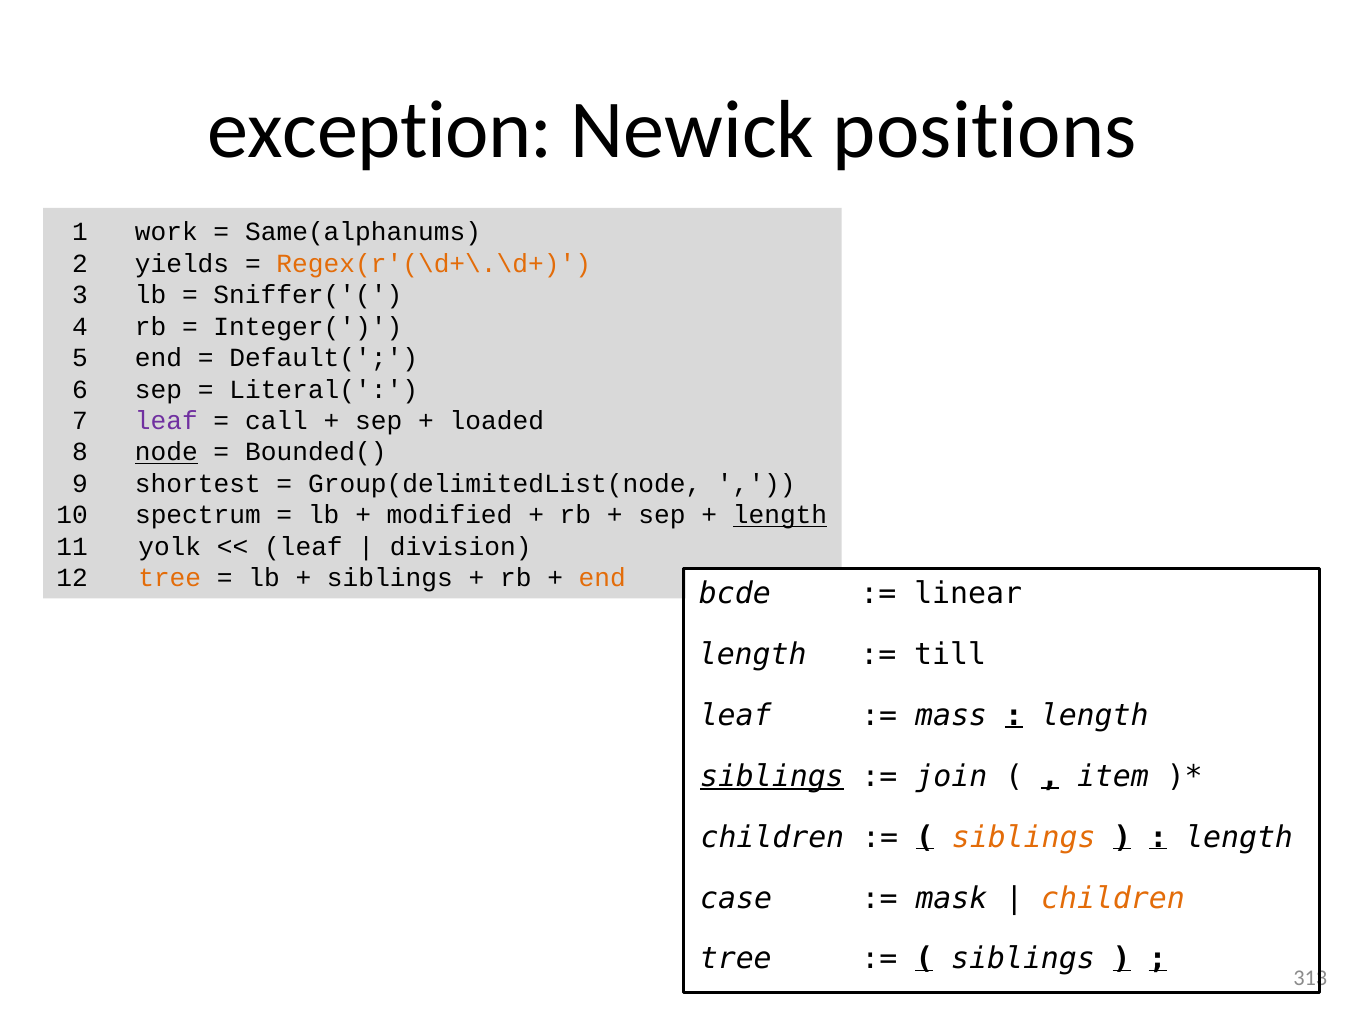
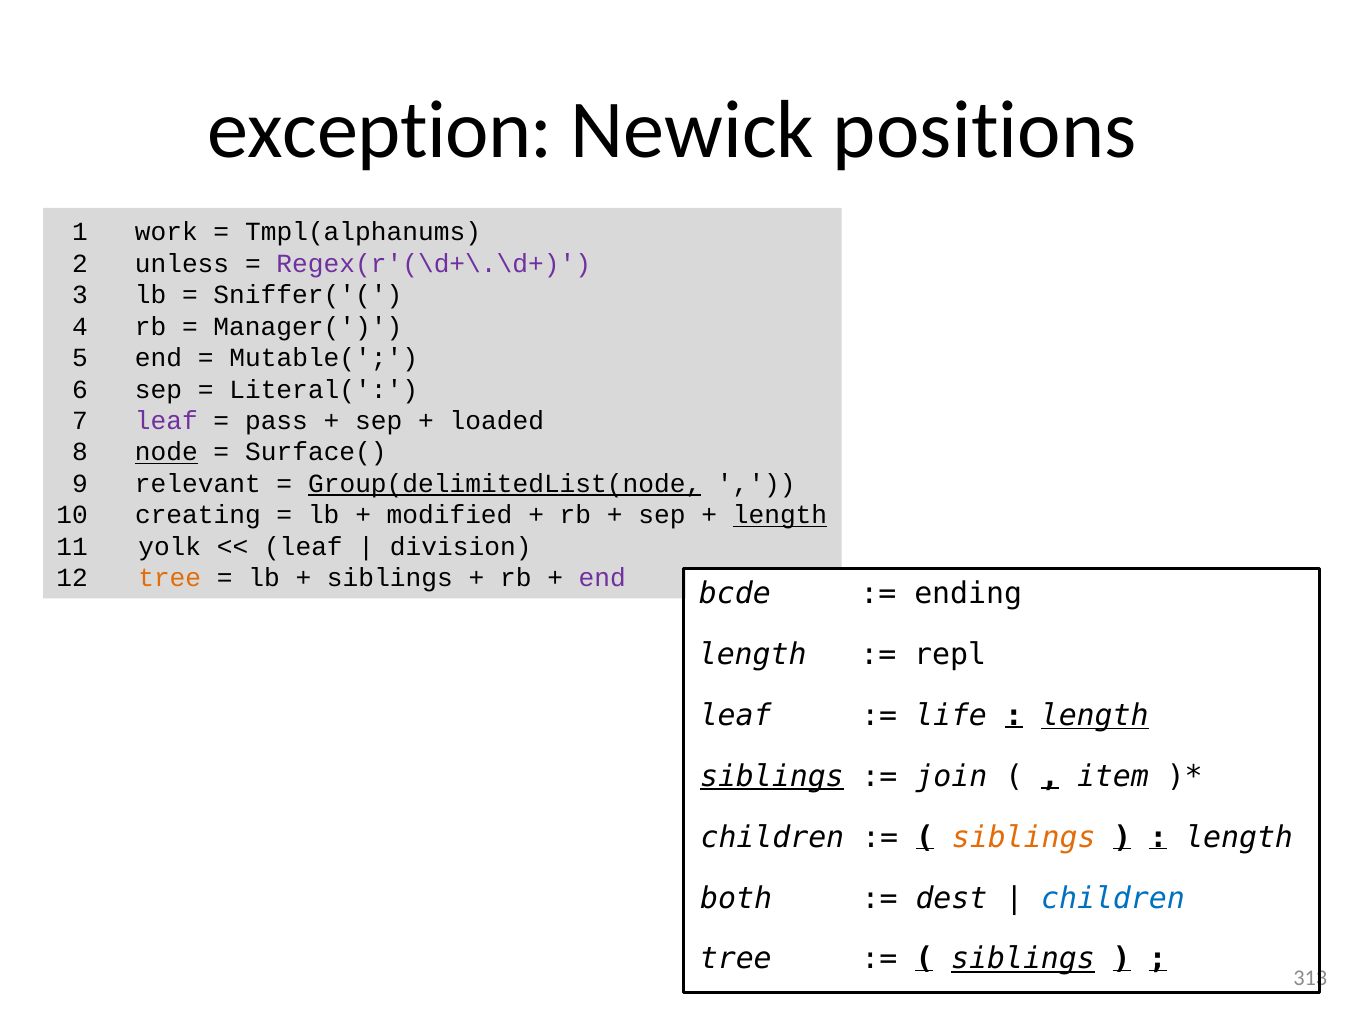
Same(alphanums: Same(alphanums -> Tmpl(alphanums (363, 232)
yields: yields -> unless (182, 263)
Regex(r'(\d+\.\d+ colour: orange -> purple (434, 263)
Integer(: Integer( -> Manager( (308, 326)
Default(: Default( -> Mutable( (324, 358)
call: call -> pass (276, 421)
Bounded(: Bounded( -> Surface( (316, 452)
shortest: shortest -> relevant (198, 483)
Group(delimitedList(node underline: none -> present (505, 483)
spectrum: spectrum -> creating (198, 515)
end colour: orange -> purple (602, 578)
linear: linear -> ending (968, 594)
till: till -> repl (950, 654)
mass: mass -> life (951, 715)
length underline: none -> present (1095, 715)
case: case -> both (736, 898)
mask: mask -> dest (951, 898)
children colour: orange -> blue (1113, 898)
siblings underline: none -> present (1023, 959)
